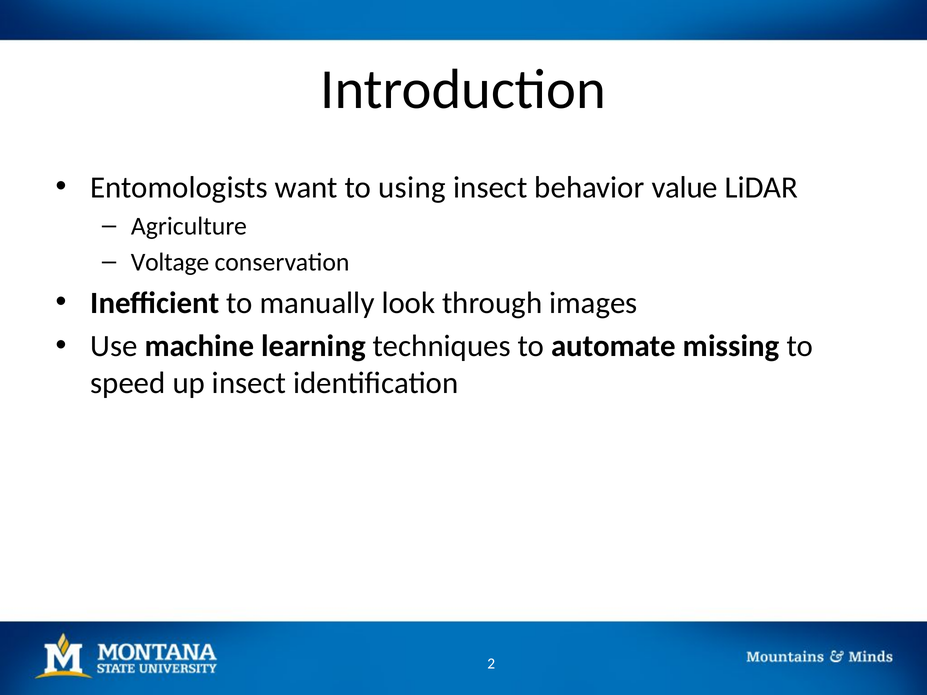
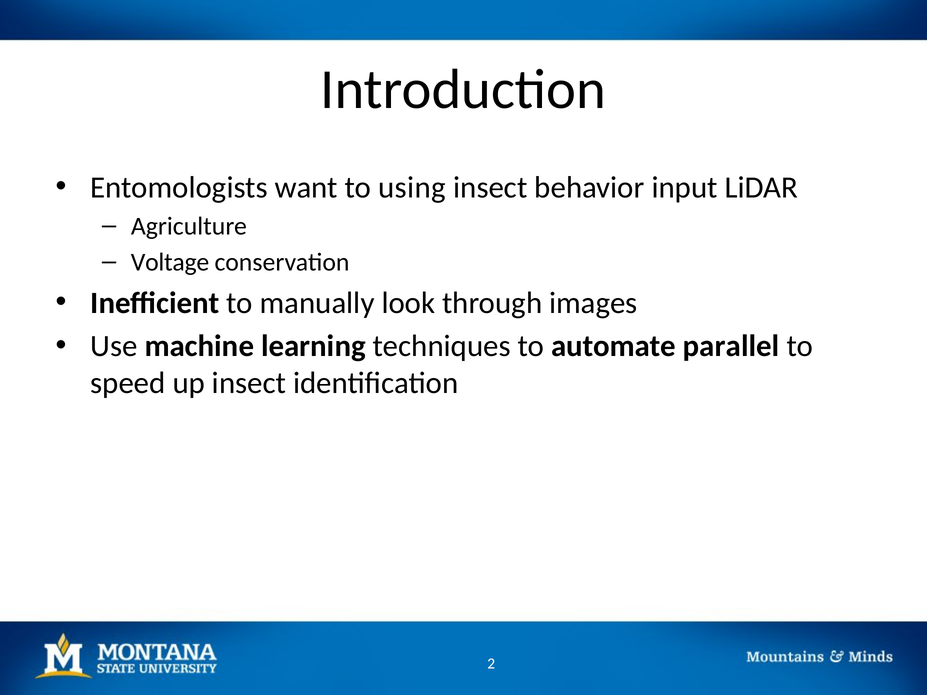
value: value -> input (685, 188)
missing: missing -> parallel (731, 346)
